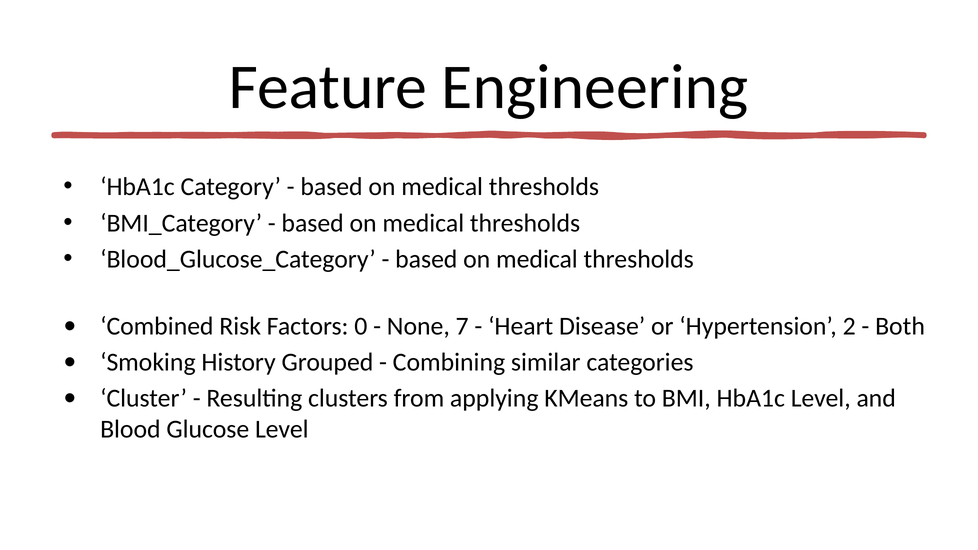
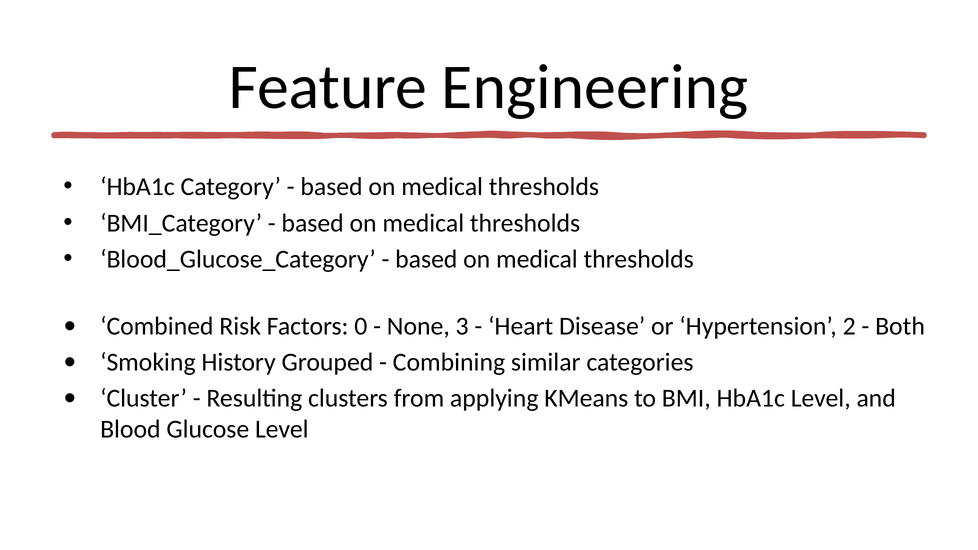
7: 7 -> 3 (462, 326)
